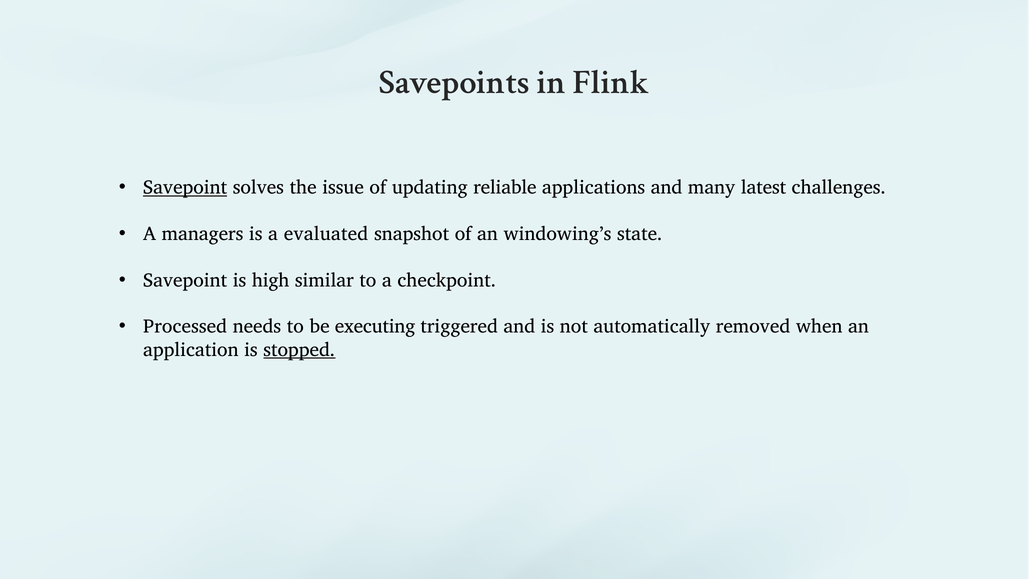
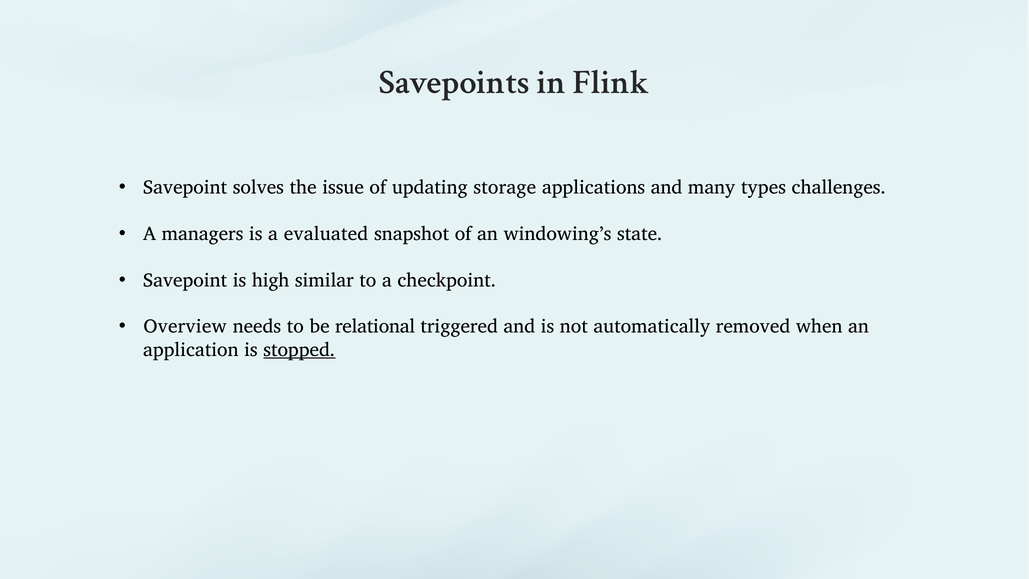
Savepoint underline: present -> none (185, 188)
reliable: reliable -> storage (505, 188)
latest: latest -> types (763, 188)
Processed: Processed -> Overview (185, 326)
executing: executing -> relational (375, 326)
